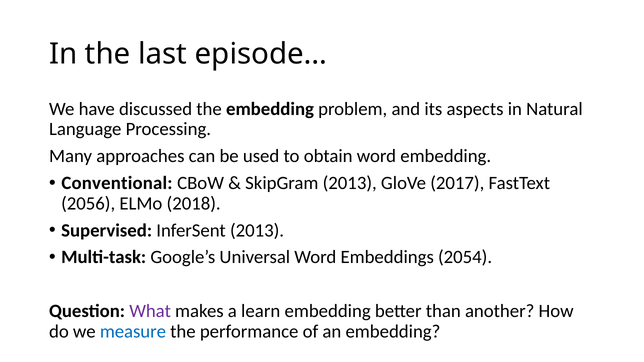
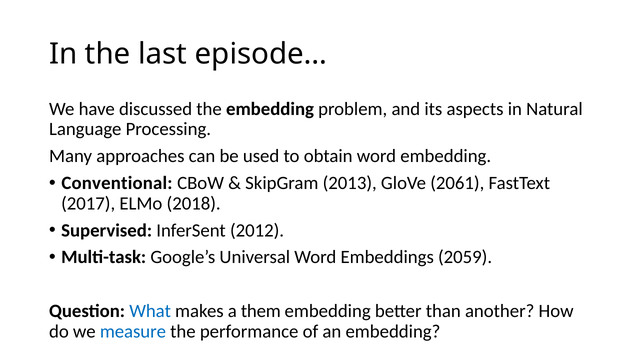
2017: 2017 -> 2061 (457, 183)
2056: 2056 -> 2017 (88, 203)
InferSent 2013: 2013 -> 2012 (257, 230)
2054: 2054 -> 2059 (465, 257)
What colour: purple -> blue (150, 311)
learn: learn -> them (261, 311)
